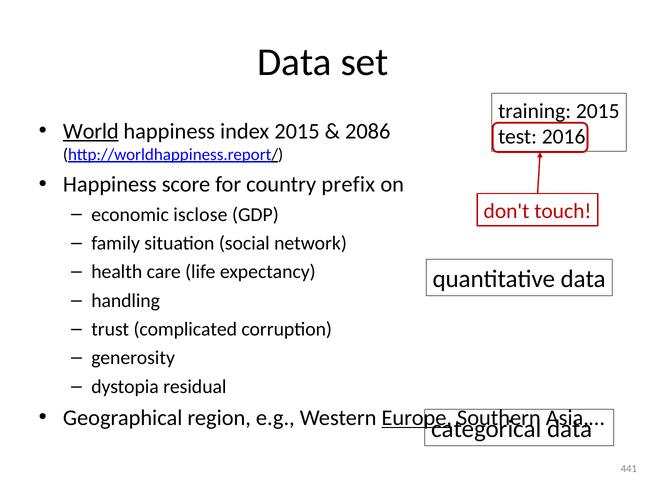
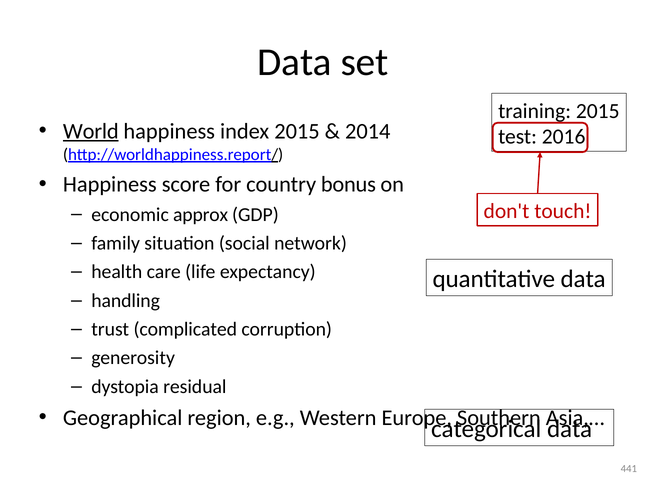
2086: 2086 -> 2014 (368, 131)
prefix: prefix -> bonus (348, 185)
isclose: isclose -> approx (201, 215)
Europe underline: present -> none (417, 418)
